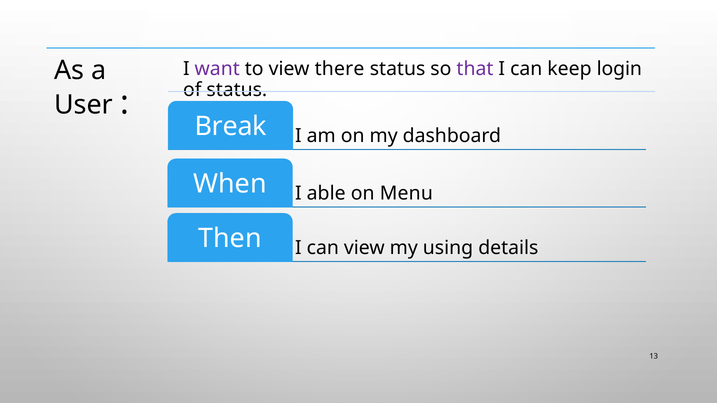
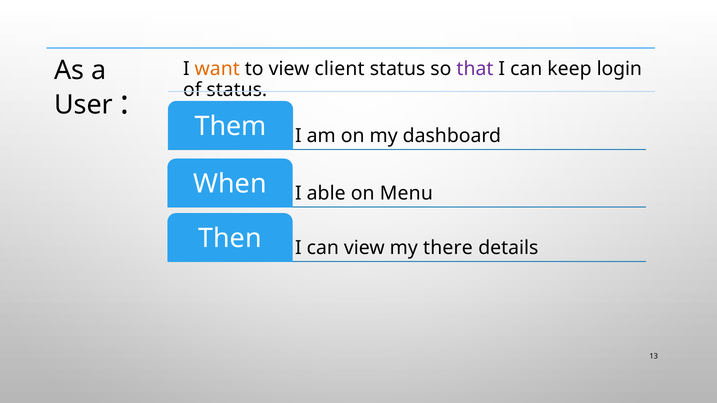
want colour: purple -> orange (217, 69)
there: there -> client (340, 69)
Break: Break -> Them (231, 126)
using: using -> there (448, 248)
